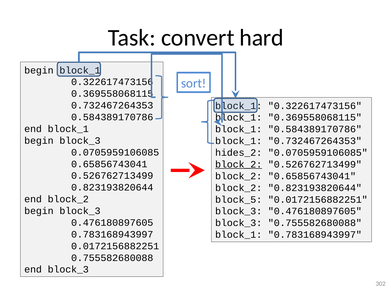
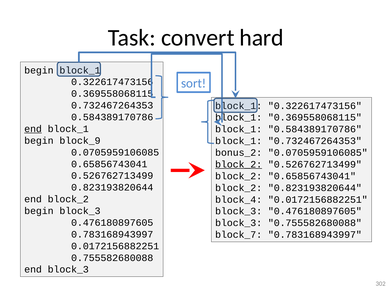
end underline: none -> present (33, 129)
block_3: block_3 -> block_9 (80, 141)
hides_2: hides_2 -> bonus_2 (239, 153)
block_5: block_5 -> block_4 (239, 200)
block_1: block_1 -> block_7 (239, 235)
